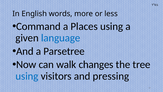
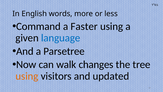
Places: Places -> Faster (84, 26)
using colour: blue -> orange (27, 76)
pressing: pressing -> updated (111, 76)
